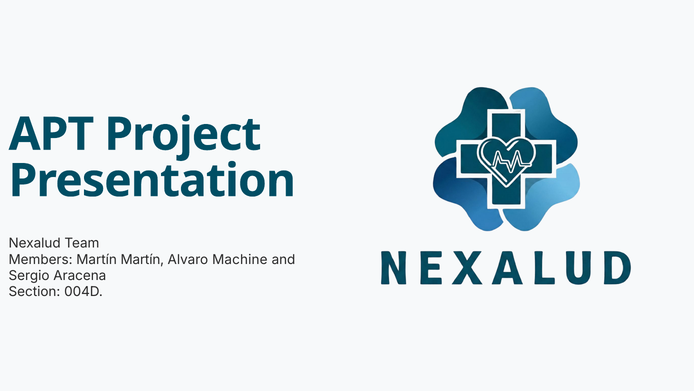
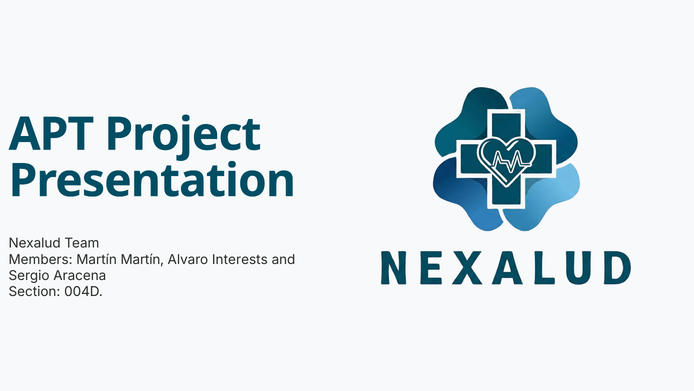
Machine: Machine -> Interests (240, 259)
